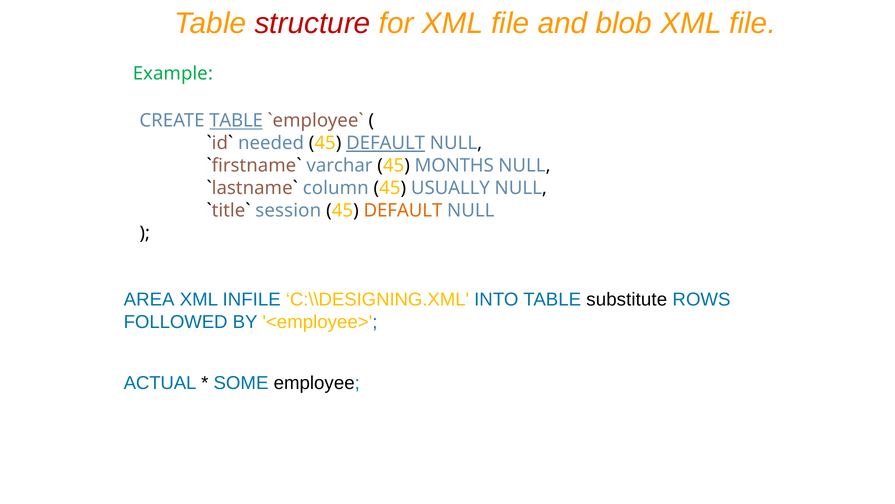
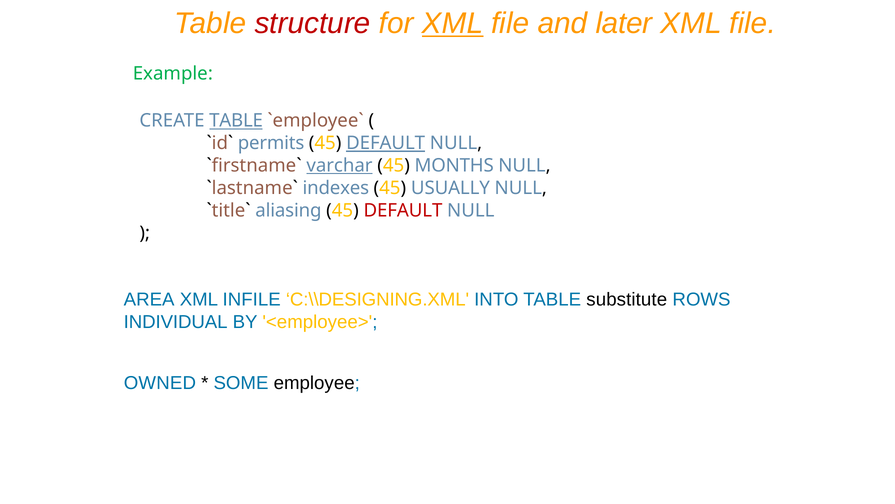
XML underline: none -> present (453, 23)
blob: blob -> later (624, 23)
needed: needed -> permits (271, 143)
varchar underline: none -> present (339, 165)
column: column -> indexes (336, 188)
session: session -> aliasing (288, 210)
DEFAULT colour: orange -> red (403, 210)
FOLLOWED: FOLLOWED -> INDIVIDUAL (176, 322)
ACTUAL: ACTUAL -> OWNED (160, 383)
